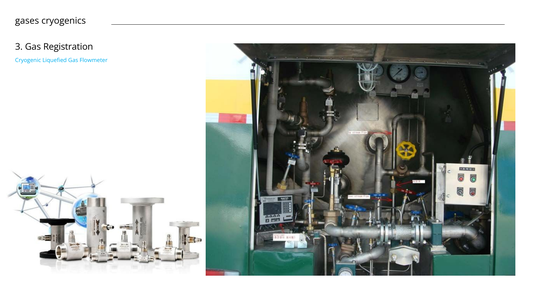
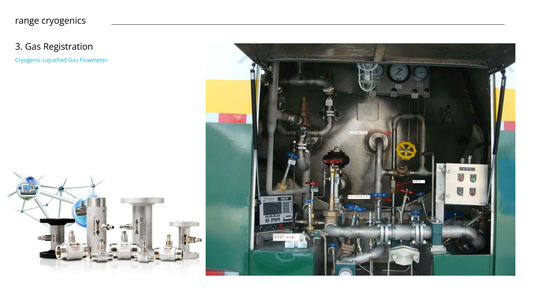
gases: gases -> range (27, 21)
